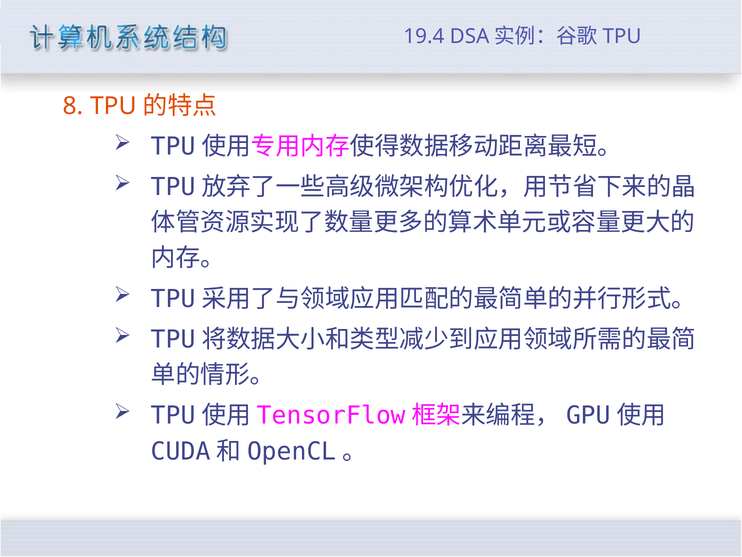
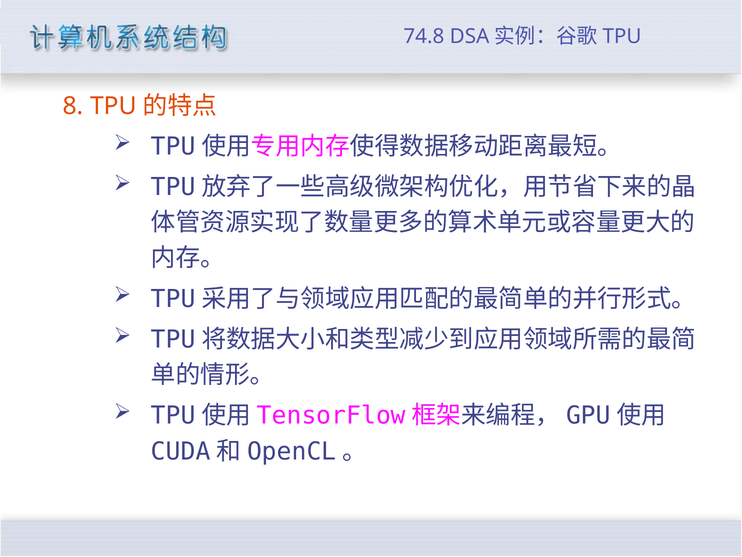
19.4: 19.4 -> 74.8 (424, 36)
